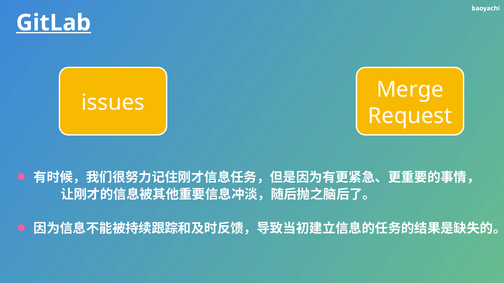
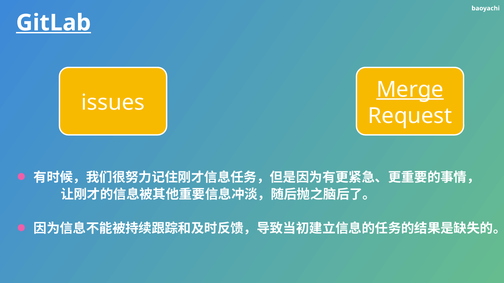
Merge underline: none -> present (410, 90)
